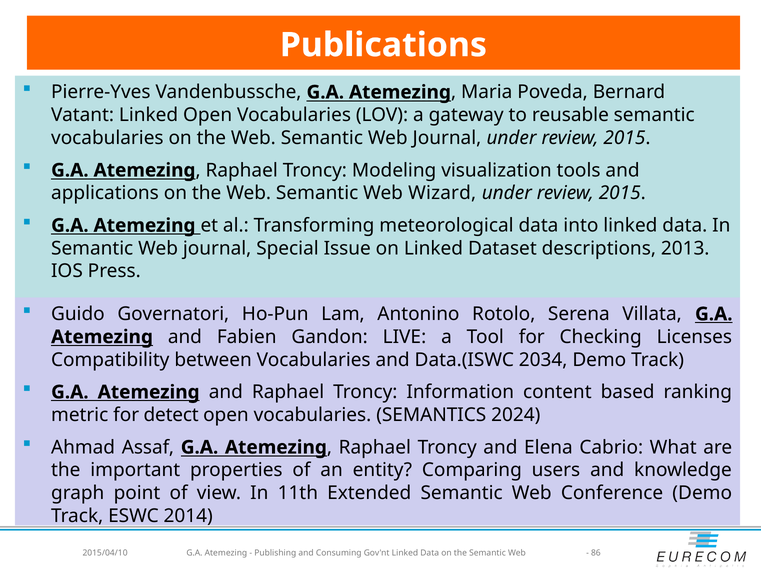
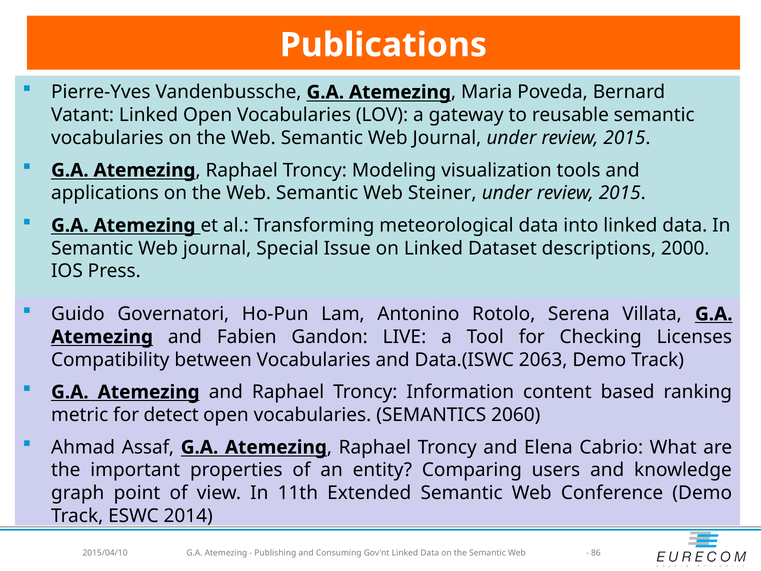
Wizard: Wizard -> Steiner (442, 193)
2013: 2013 -> 2000 (685, 248)
2034: 2034 -> 2063 (543, 360)
2024: 2024 -> 2060 (516, 415)
